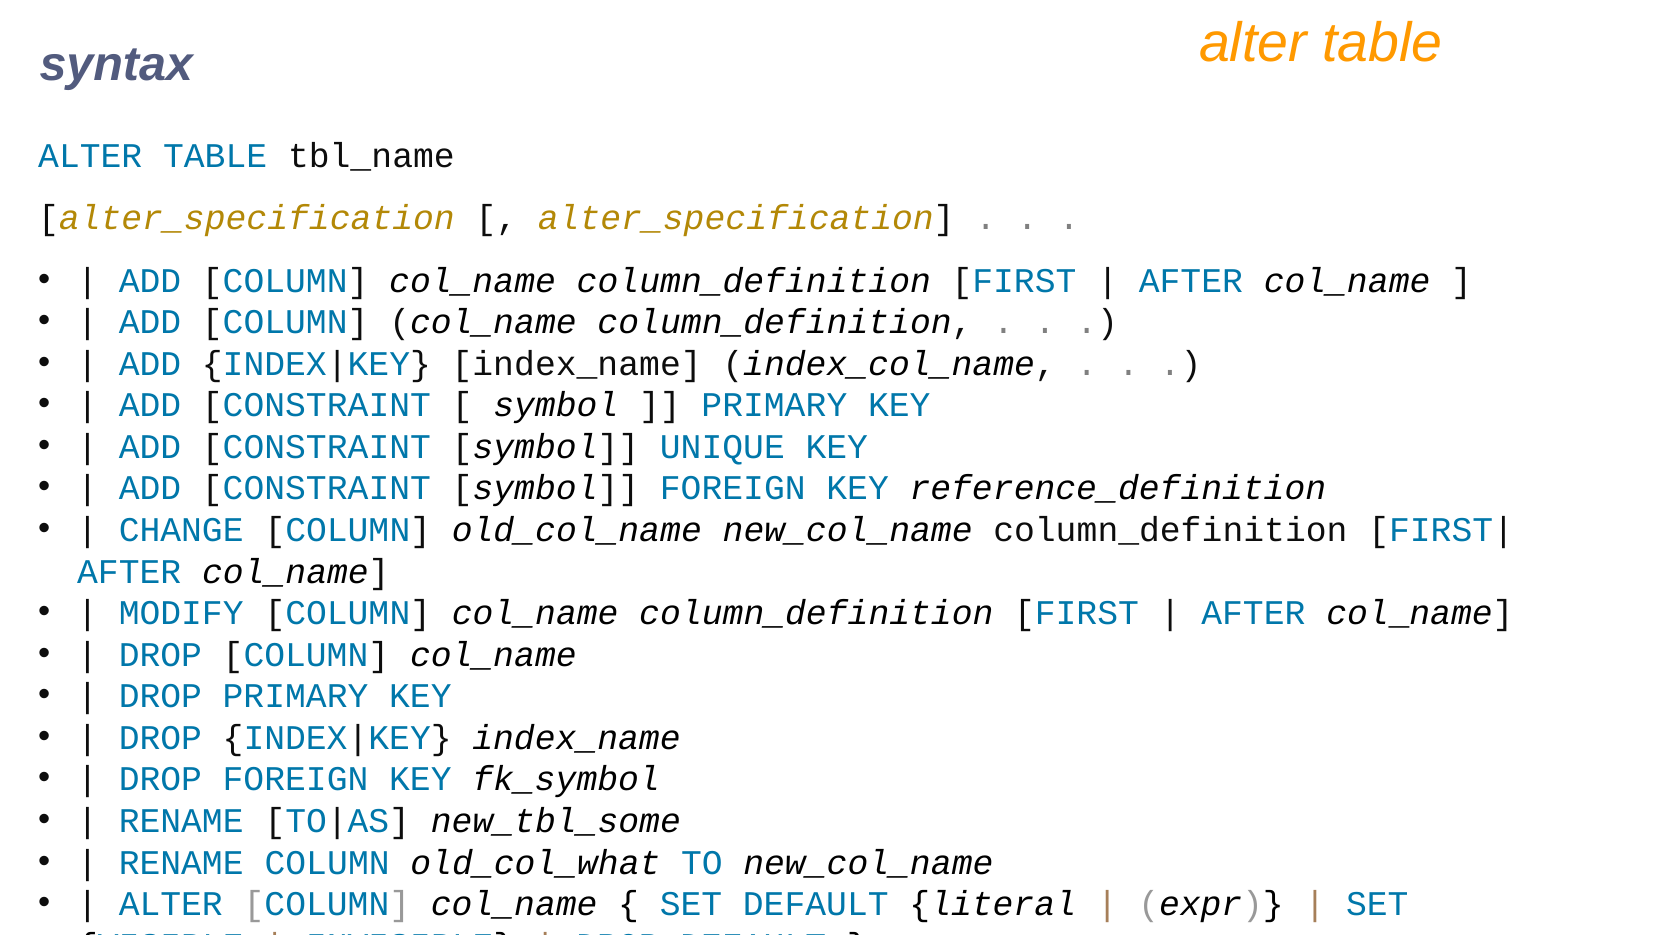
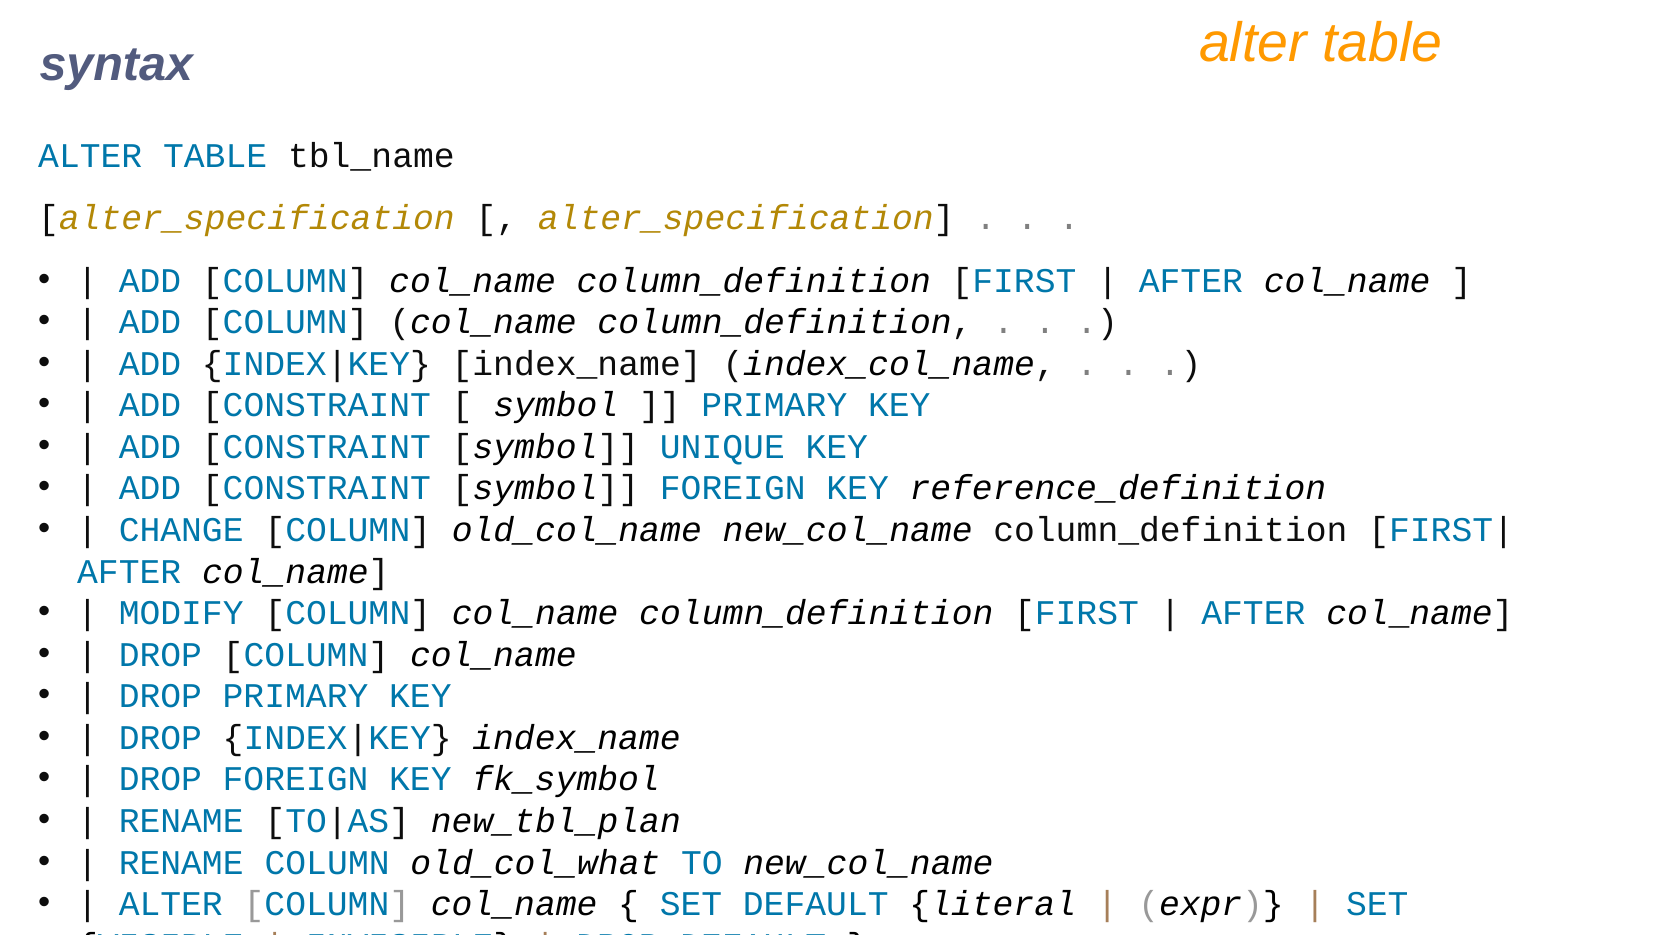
new_tbl_some: new_tbl_some -> new_tbl_plan (556, 821)
